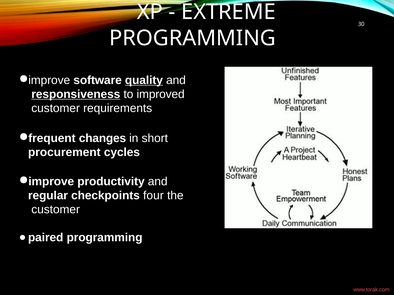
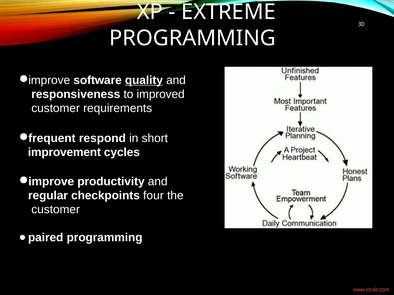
responsiveness underline: present -> none (76, 94)
changes: changes -> respond (102, 138)
procurement: procurement -> improvement (64, 153)
